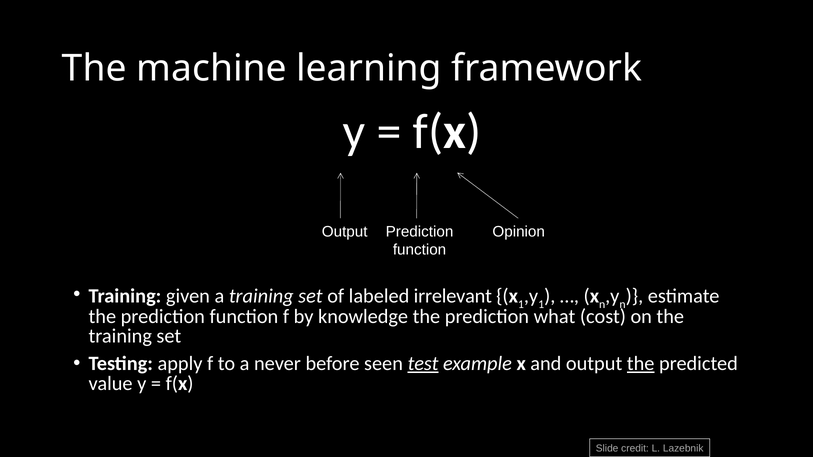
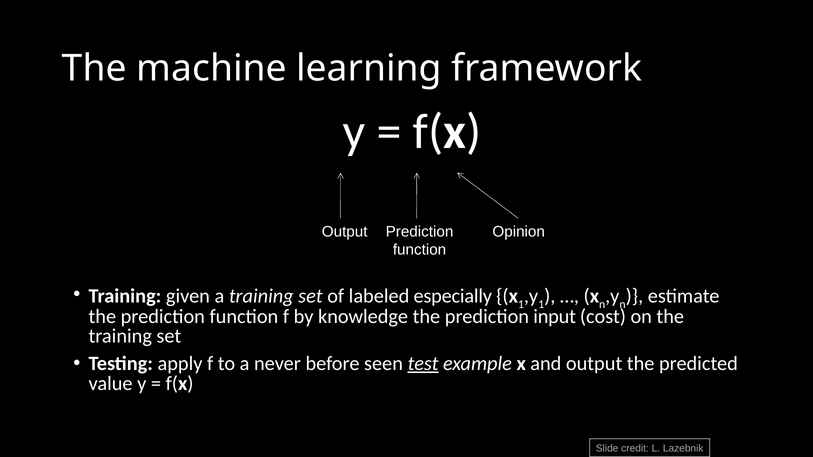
irrelevant: irrelevant -> especially (453, 296)
what: what -> input (555, 317)
the underline: present -> none (641, 364)
